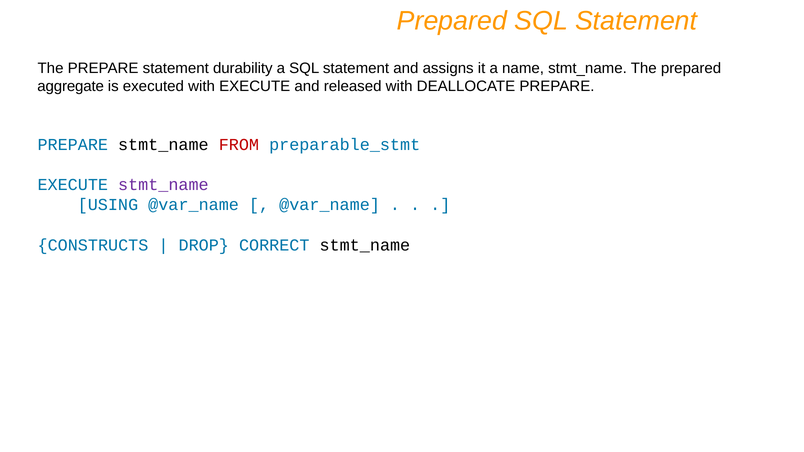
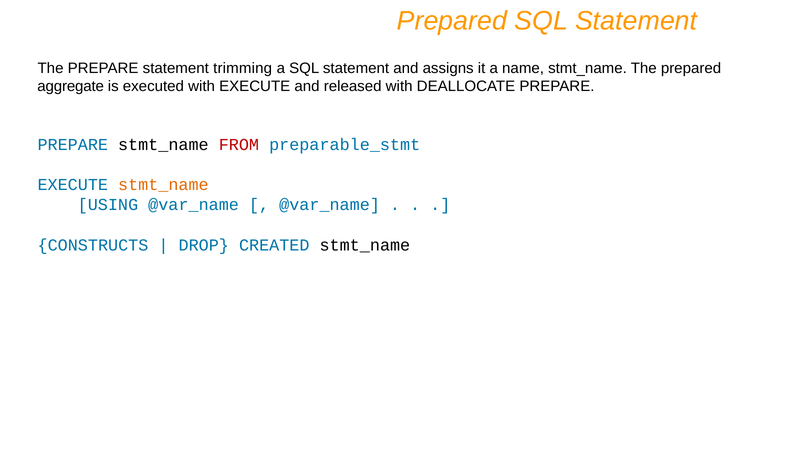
durability: durability -> trimming (243, 68)
stmt_name colour: purple -> orange (163, 185)
CORRECT: CORRECT -> CREATED (274, 245)
